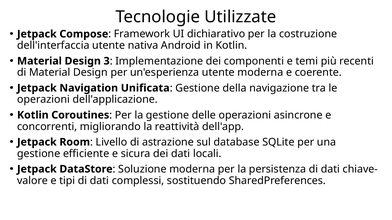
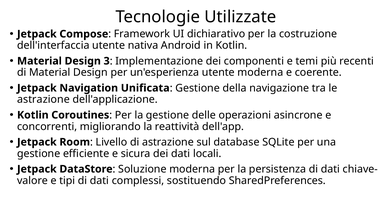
operazioni: operazioni -> astrazione (43, 100)
